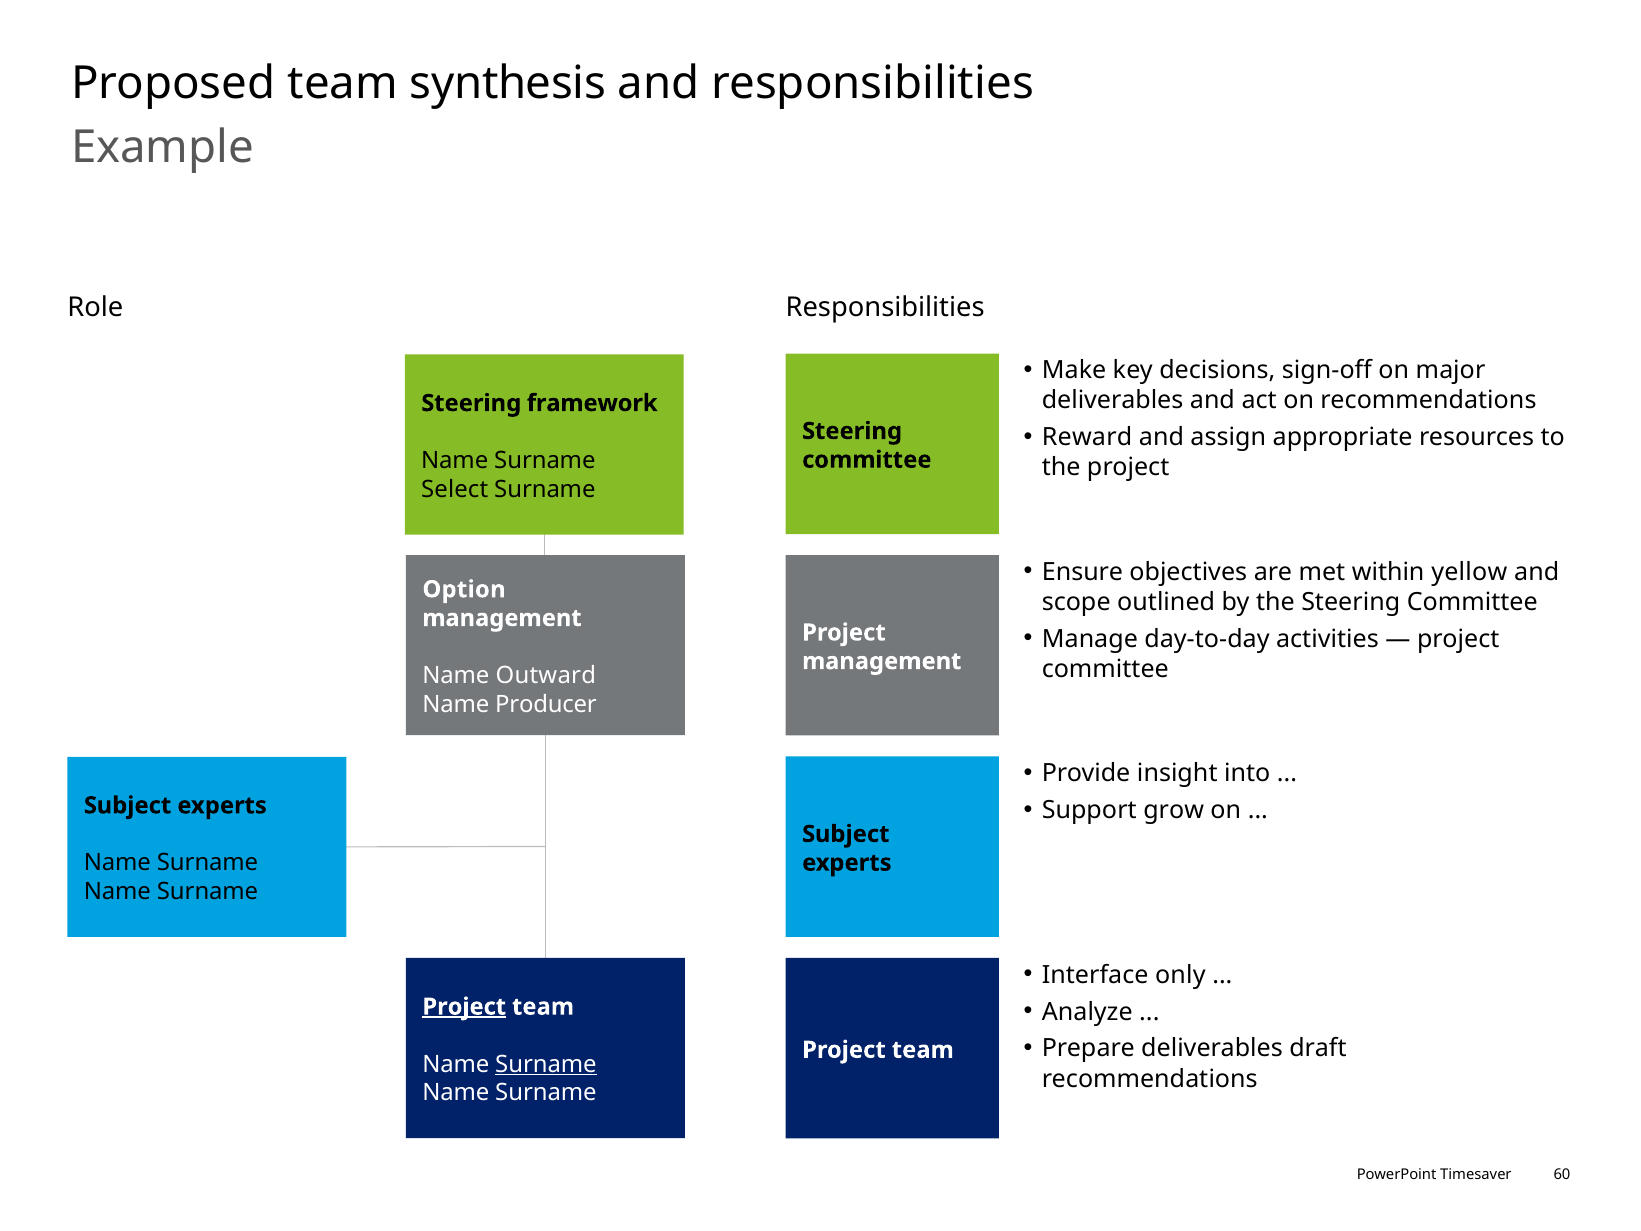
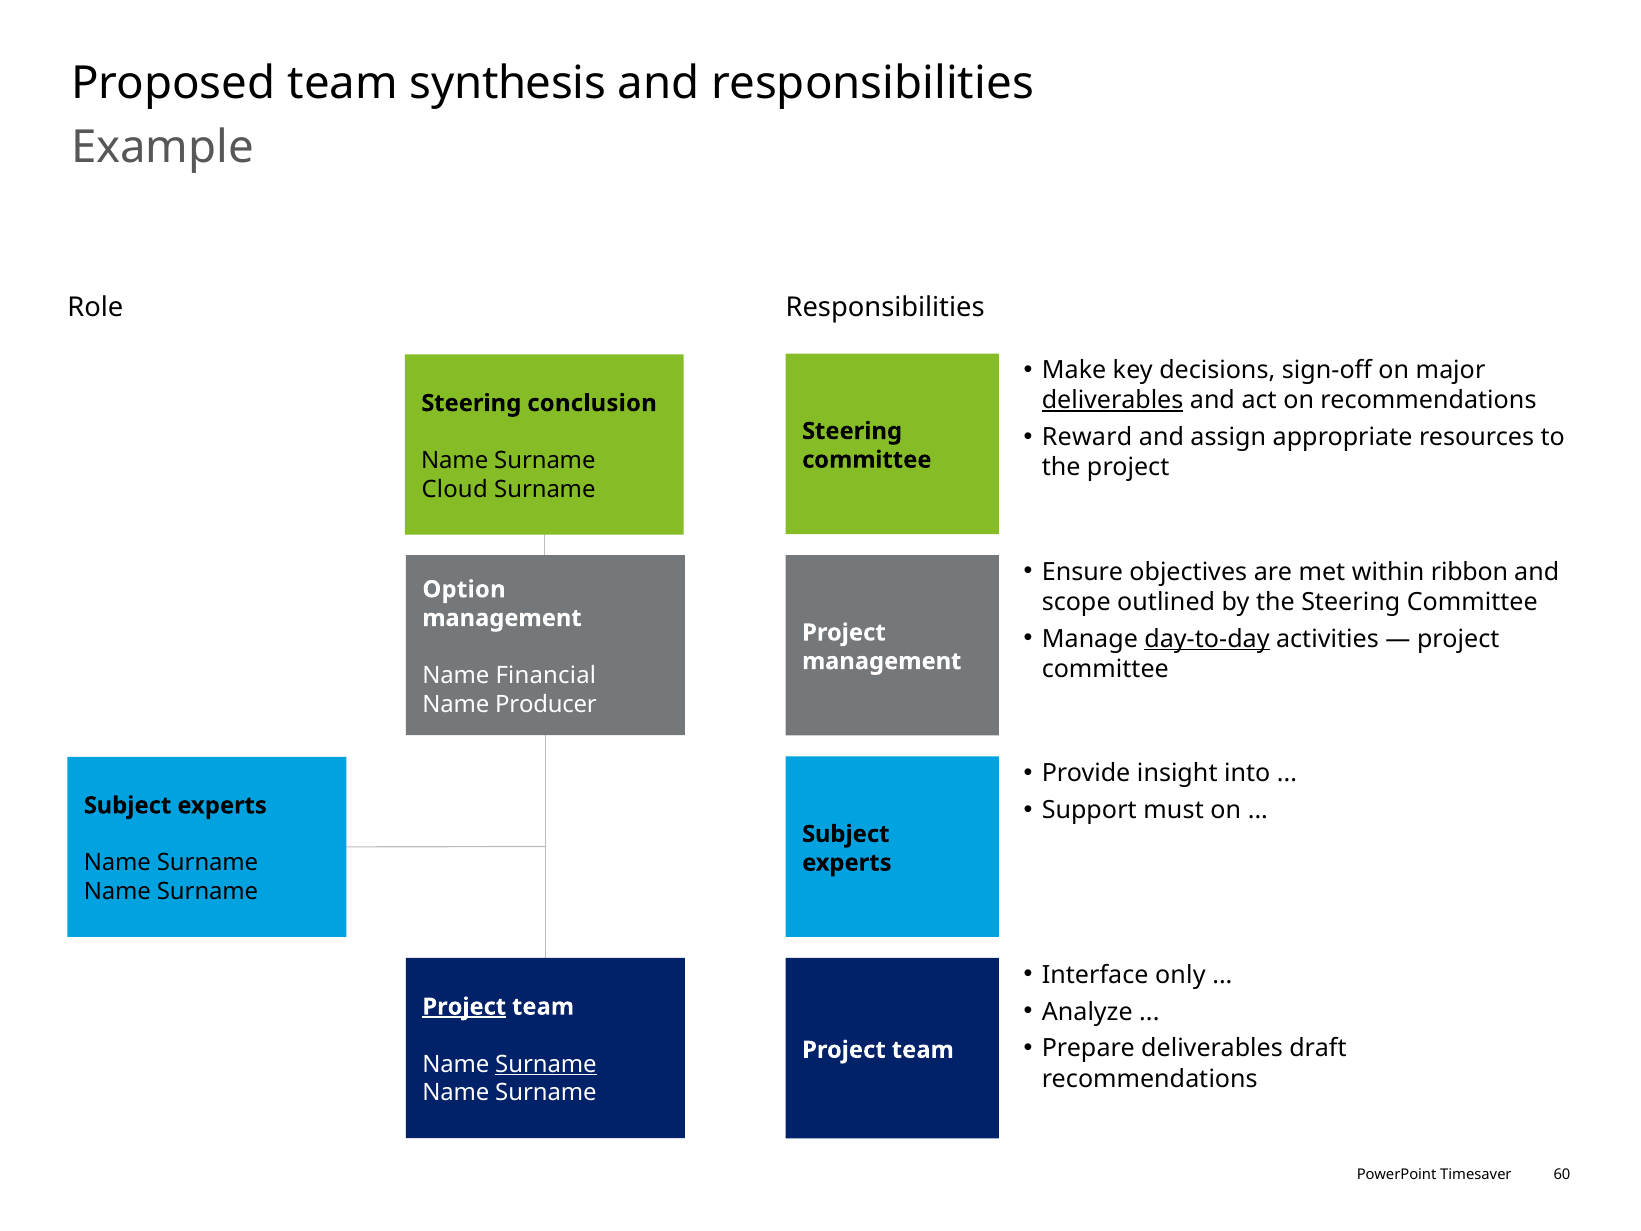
deliverables underline: none -> present (1113, 400)
framework: framework -> conclusion (592, 403)
Select: Select -> Cloud (455, 489)
yellow: yellow -> ribbon (1469, 572)
day-to-day underline: none -> present (1207, 639)
Outward: Outward -> Financial (546, 675)
grow: grow -> must (1174, 810)
